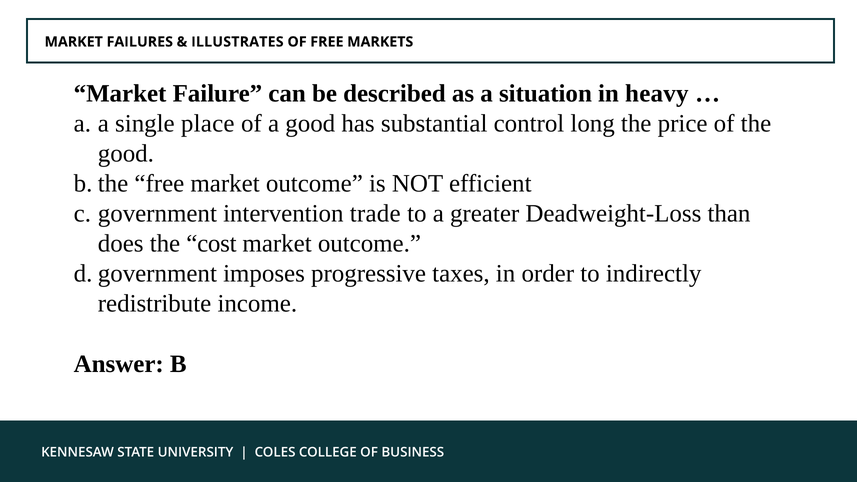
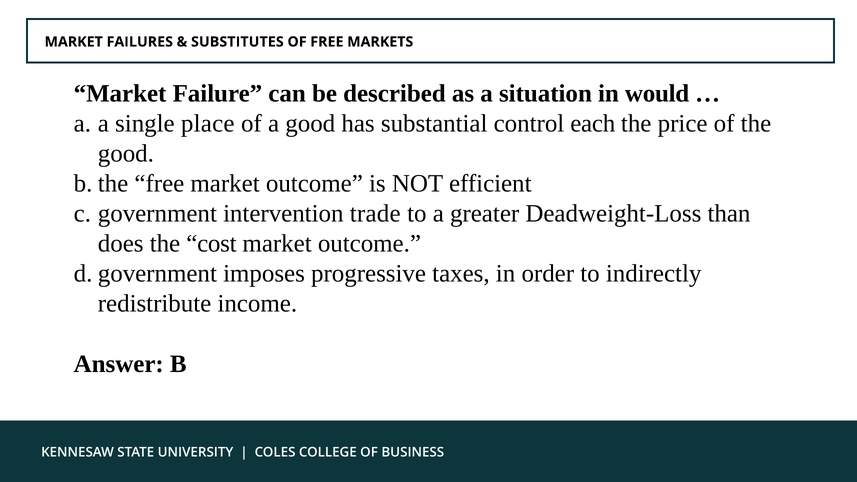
ILLUSTRATES: ILLUSTRATES -> SUBSTITUTES (237, 42)
heavy: heavy -> would (657, 94)
long: long -> each (593, 124)
